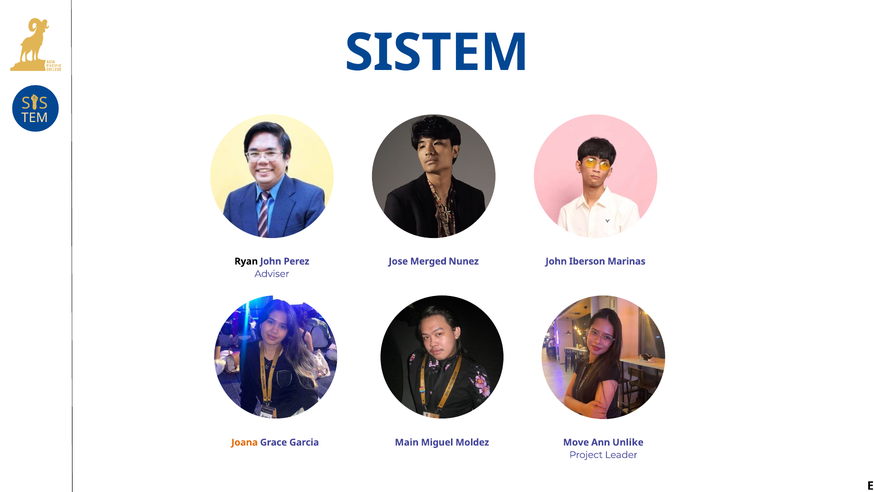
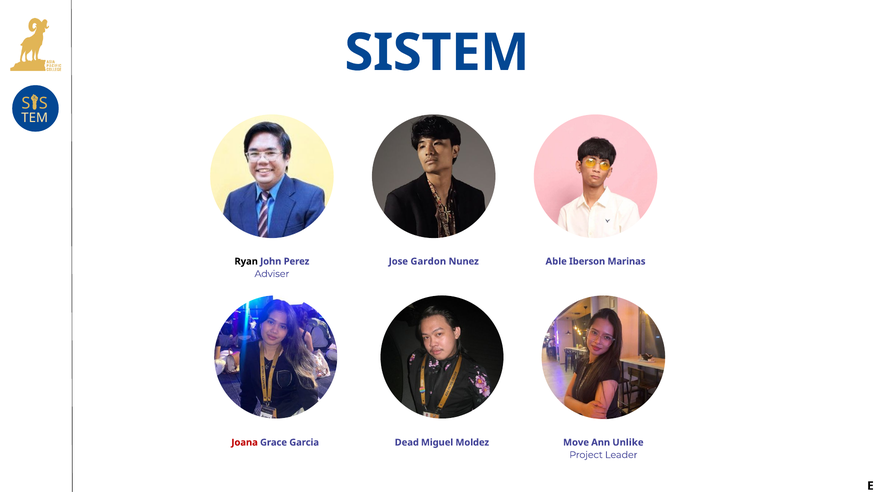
Merged: Merged -> Gardon (428, 261)
John: John -> Able (556, 261)
Joana colour: orange -> red (245, 442)
Main: Main -> Dead (407, 442)
